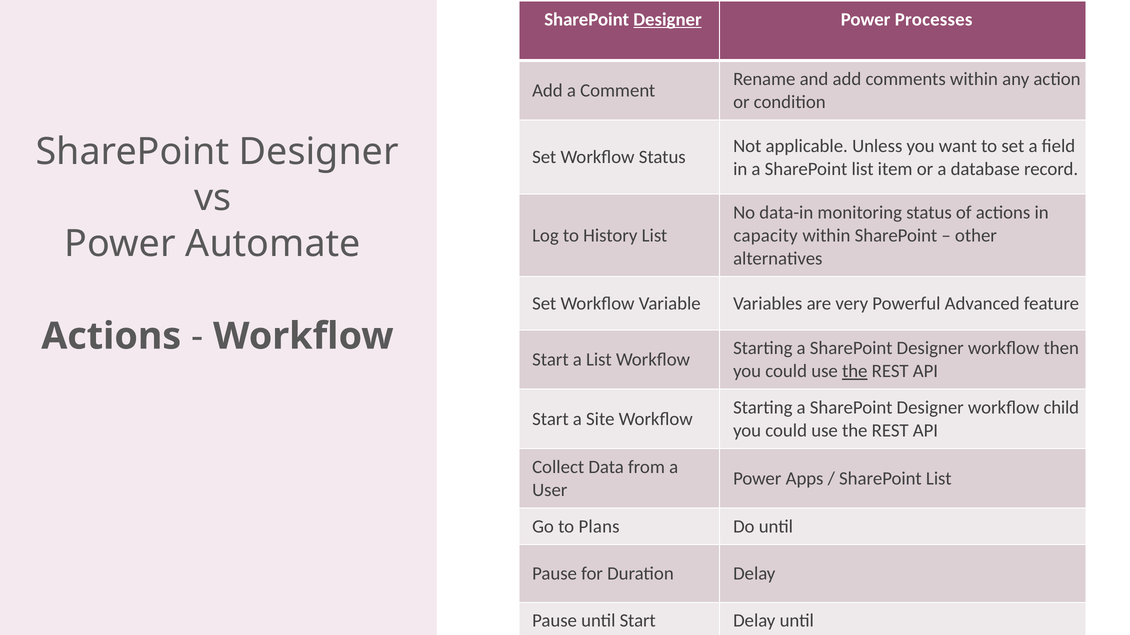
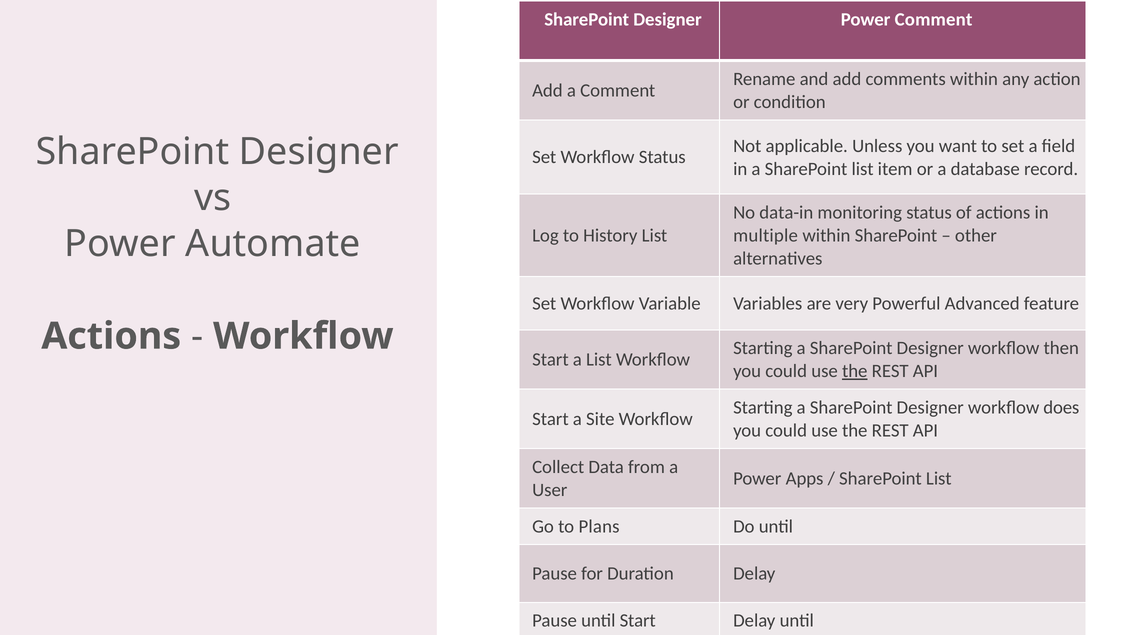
Designer underline: present -> none (667, 20)
Power Processes: Processes -> Comment (934, 20)
capacity: capacity -> multiple (766, 236)
child: child -> does (1061, 408)
